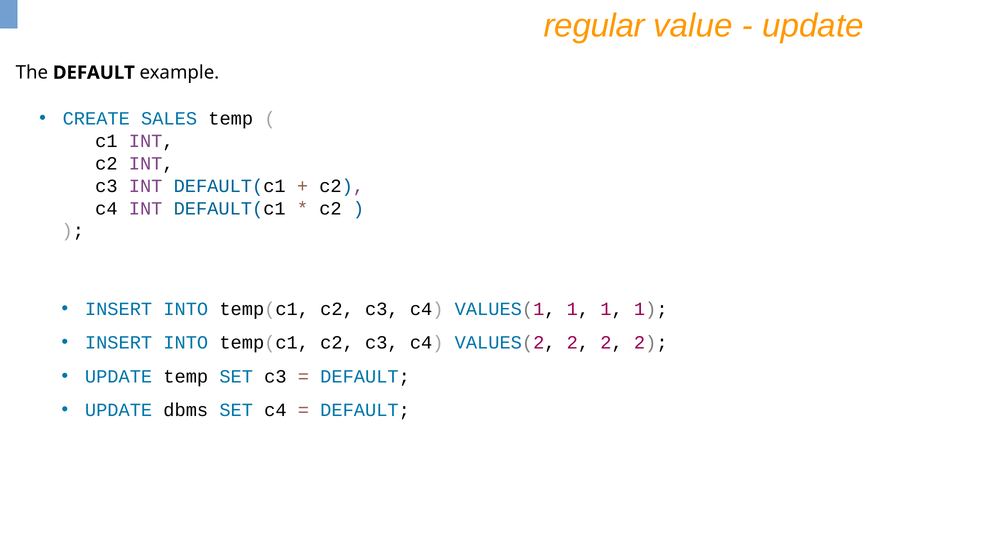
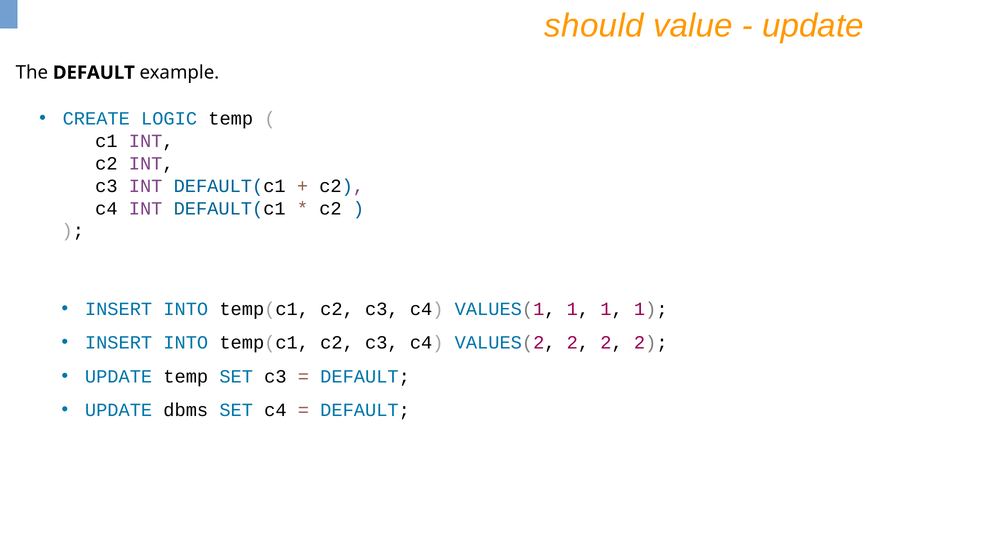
regular: regular -> should (594, 26)
SALES: SALES -> LOGIC (169, 119)
